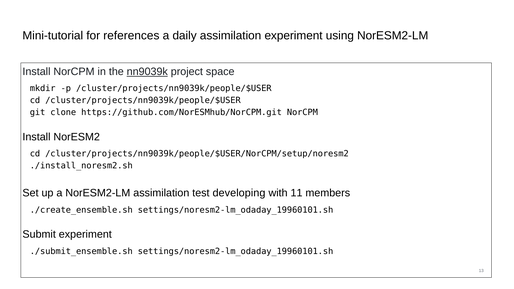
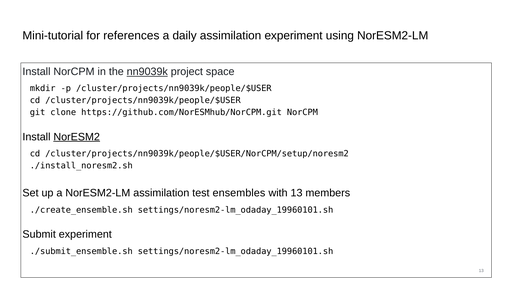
NorESM2 underline: none -> present (77, 137)
developing: developing -> ensembles (239, 193)
with 11: 11 -> 13 (297, 193)
